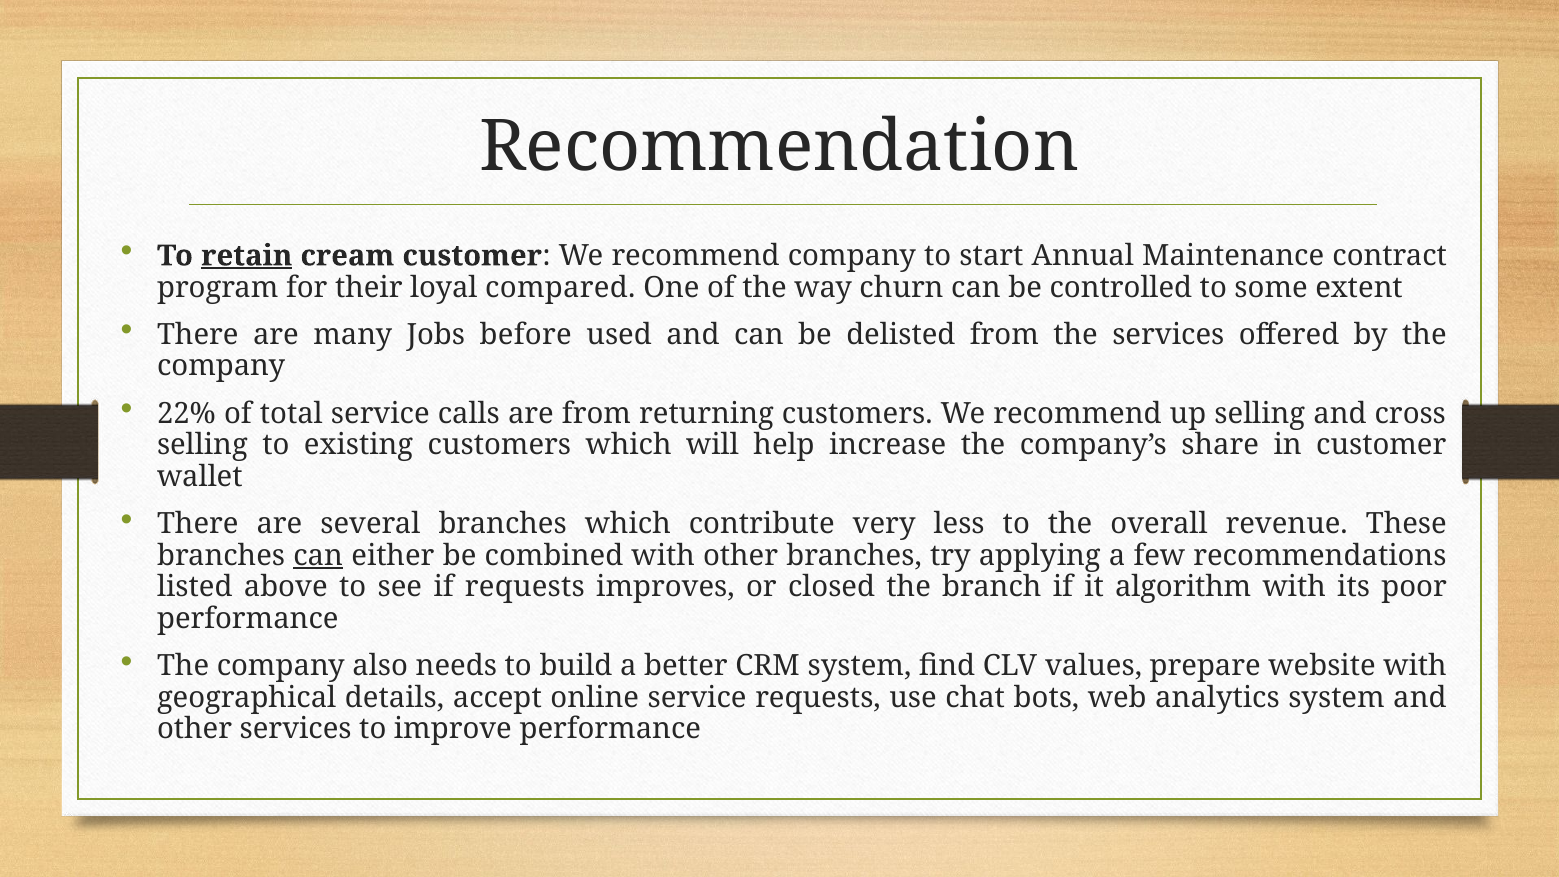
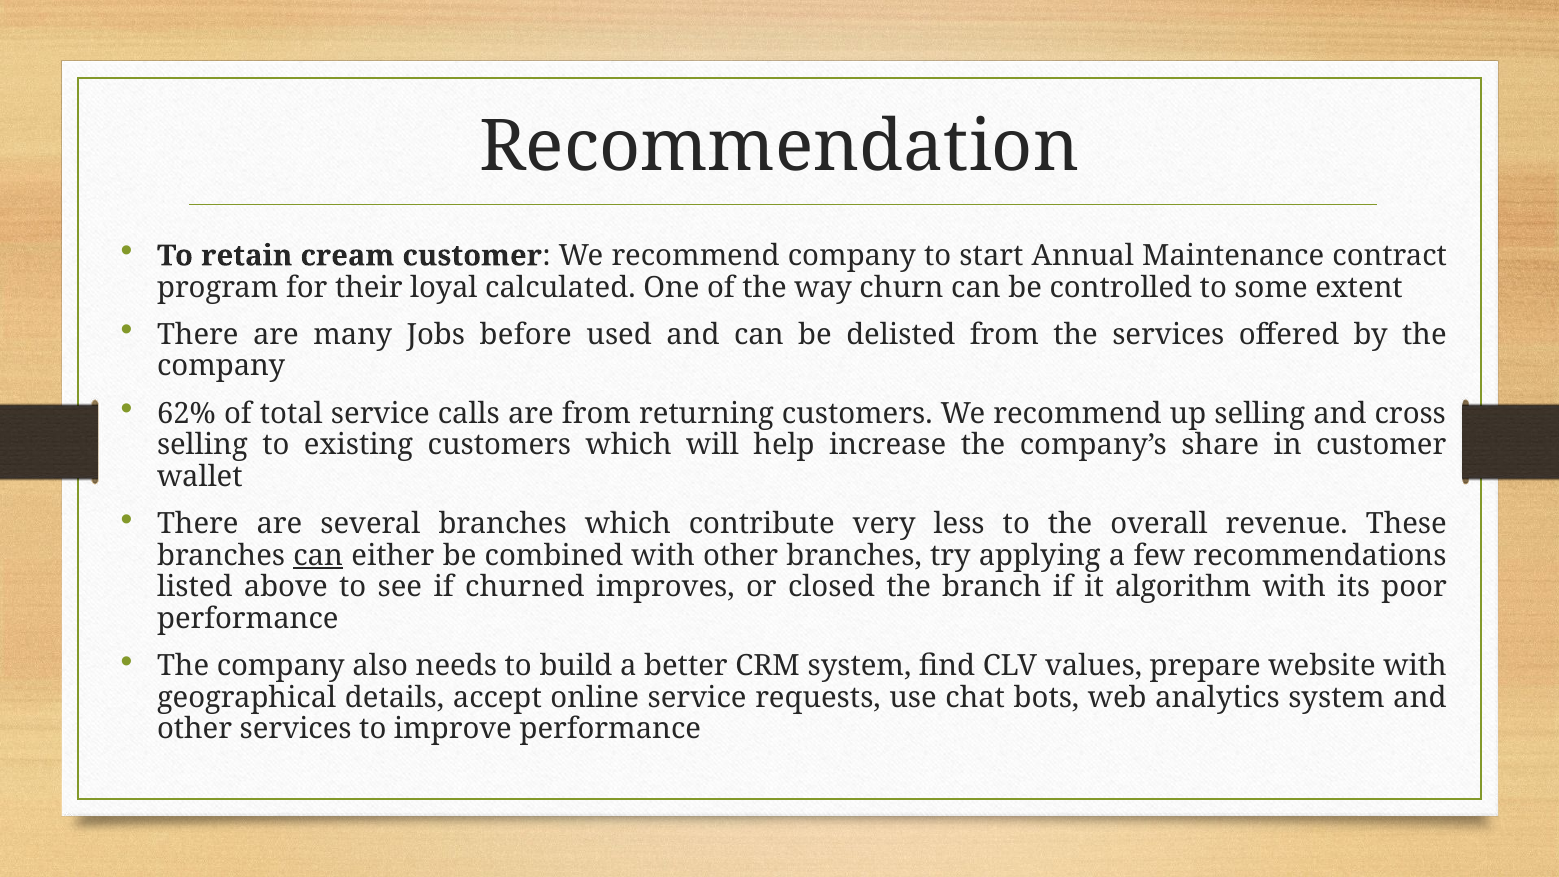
retain underline: present -> none (247, 256)
compared: compared -> calculated (560, 287)
22%: 22% -> 62% (186, 414)
if requests: requests -> churned (525, 587)
